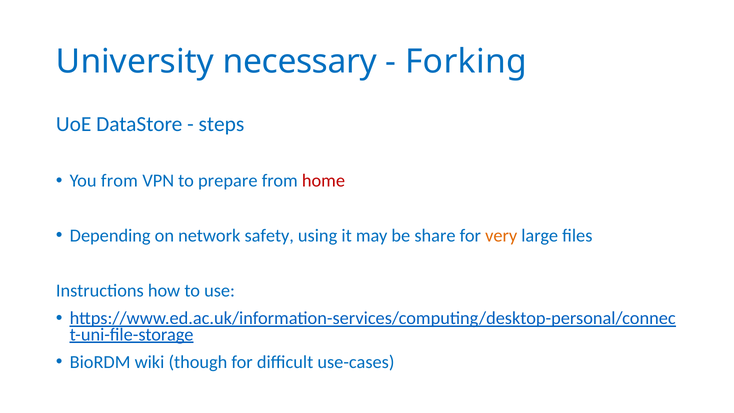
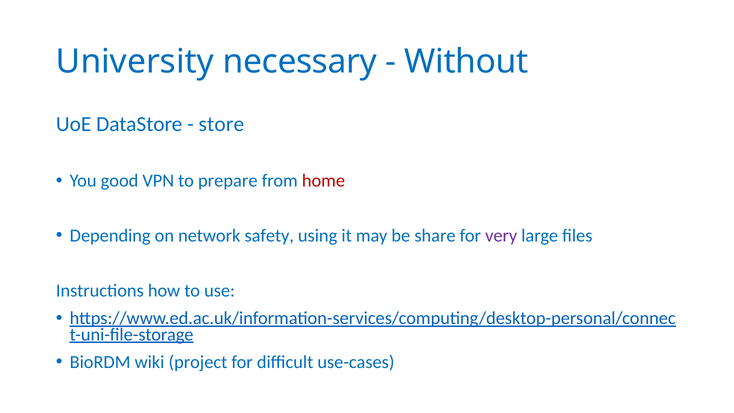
Forking: Forking -> Without (466, 62)
steps: steps -> store (221, 124)
You from: from -> good (120, 181)
very colour: orange -> purple (501, 236)
though: though -> project (198, 362)
